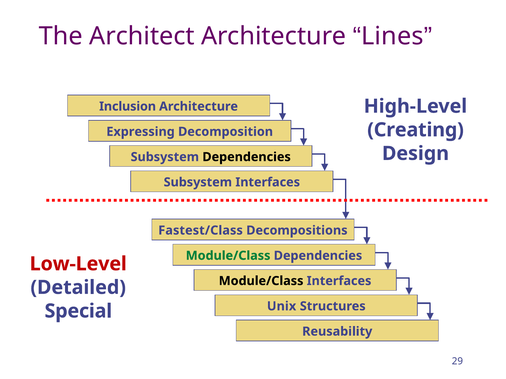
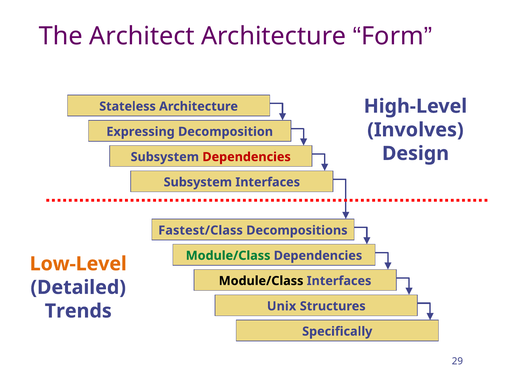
Lines: Lines -> Form (392, 36)
Inclusion: Inclusion -> Stateless (128, 107)
Creating: Creating -> Involves (415, 130)
Dependencies colour: black -> red (247, 157)
Low-Level colour: red -> orange (78, 264)
Special: Special -> Trends (78, 311)
Reusability: Reusability -> Specifically (337, 332)
